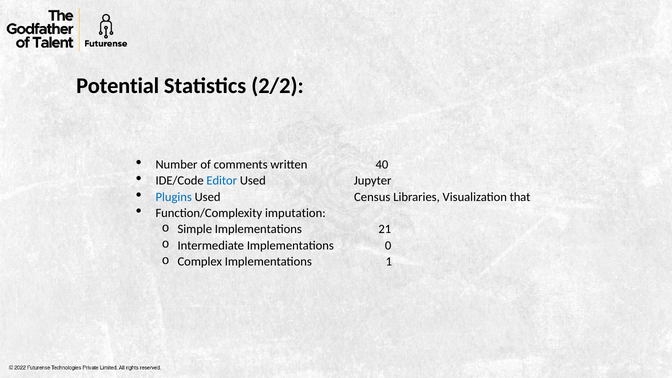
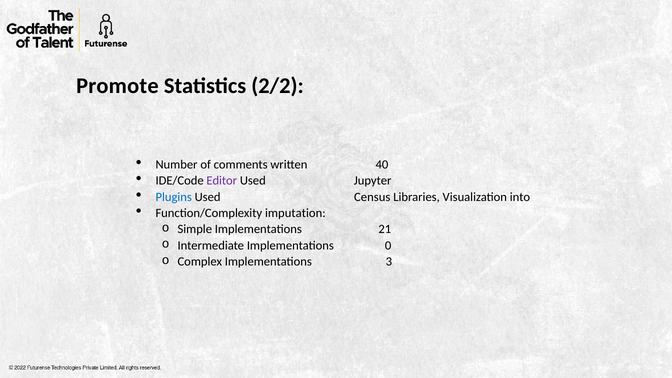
Potential: Potential -> Promote (117, 86)
Editor colour: blue -> purple (222, 181)
that: that -> into (520, 197)
1: 1 -> 3 (389, 262)
